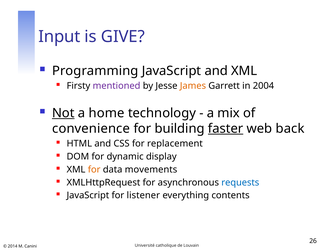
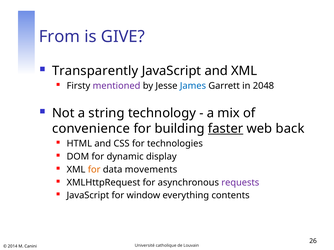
Input: Input -> From (59, 37)
Programming: Programming -> Transparently (95, 71)
James colour: orange -> blue (193, 86)
2004: 2004 -> 2048 (263, 86)
Not underline: present -> none (63, 113)
home: home -> string (107, 113)
replacement: replacement -> technologies (175, 144)
requests colour: blue -> purple (240, 183)
listener: listener -> window (143, 196)
